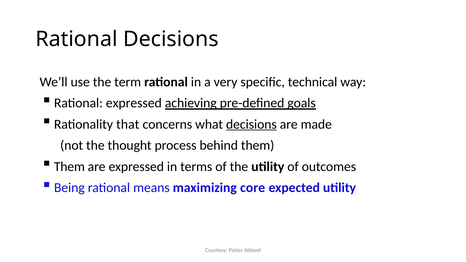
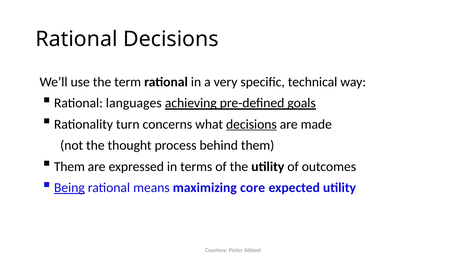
Rational expressed: expressed -> languages (134, 103)
that: that -> turn (128, 124)
Being underline: none -> present (69, 188)
